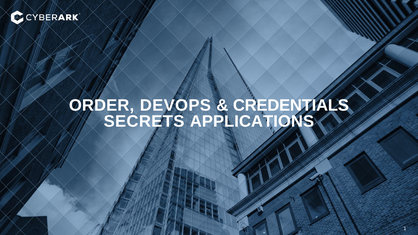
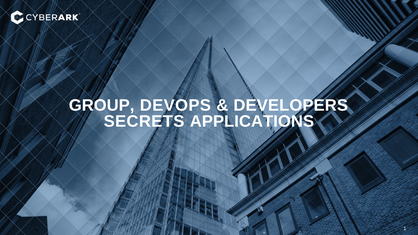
ORDER: ORDER -> GROUP (102, 106)
CREDENTIALS: CREDENTIALS -> DEVELOPERS (291, 106)
